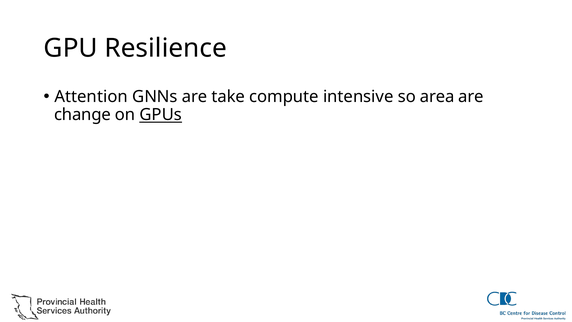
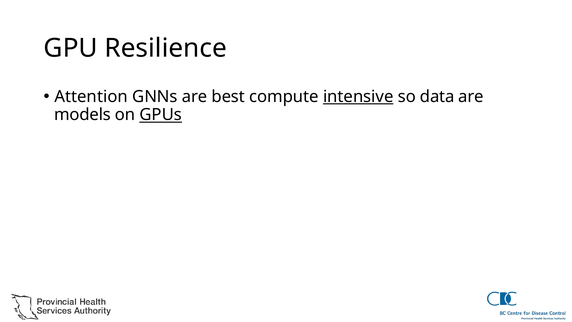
take: take -> best (228, 97)
intensive underline: none -> present (358, 97)
area: area -> data (437, 97)
change: change -> models (82, 115)
